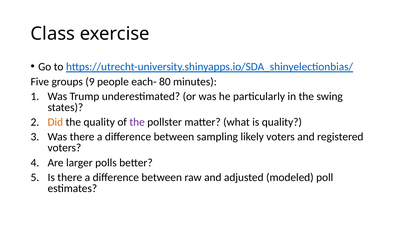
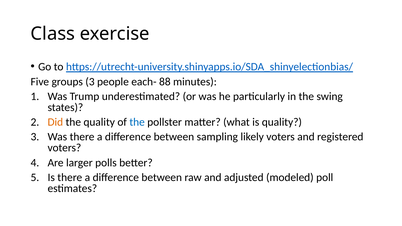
groups 9: 9 -> 3 (90, 82)
80: 80 -> 88 (165, 82)
the colour: purple -> blue (137, 122)
